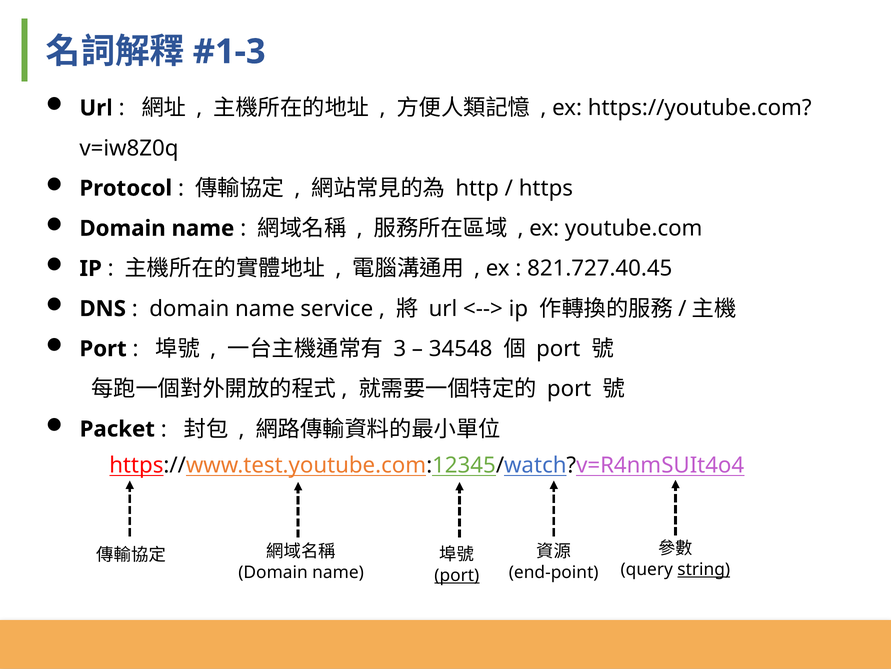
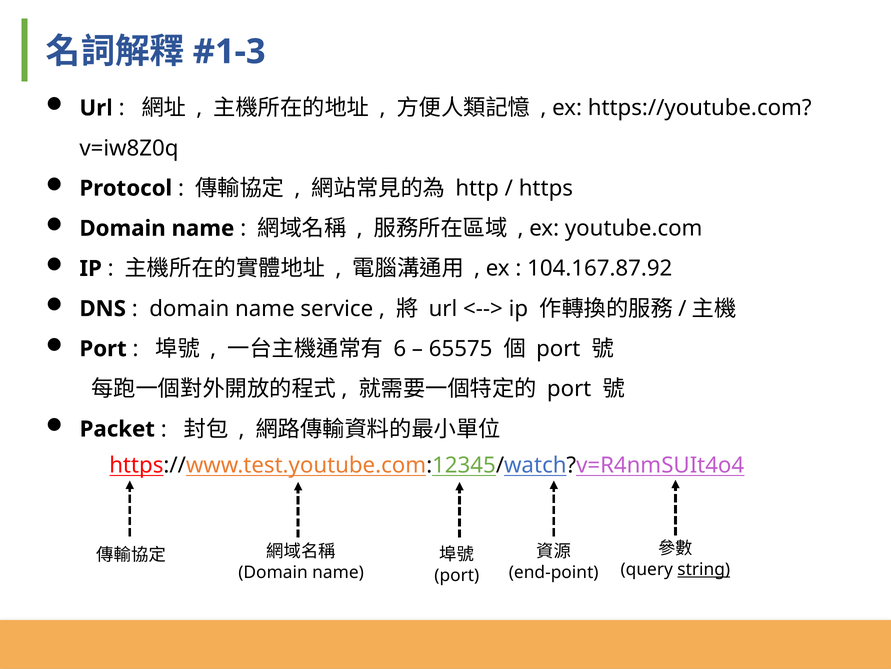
821.727.40.45: 821.727.40.45 -> 104.167.87.92 (600, 268)
3: 3 -> 6 (400, 348)
34548: 34548 -> 65575 (461, 348)
port underline: present -> none (457, 575)
